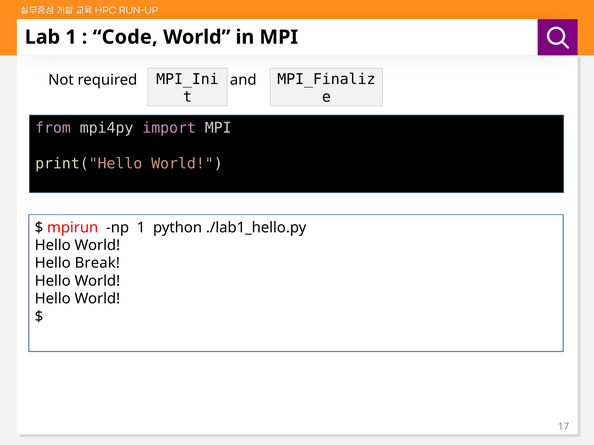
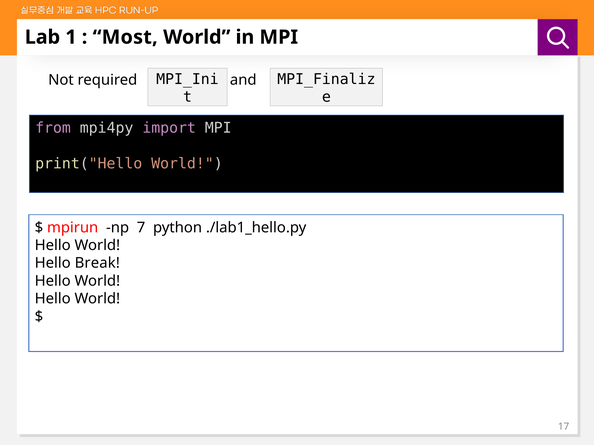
Code: Code -> Most (125, 37)
np 1: 1 -> 7 (141, 228)
